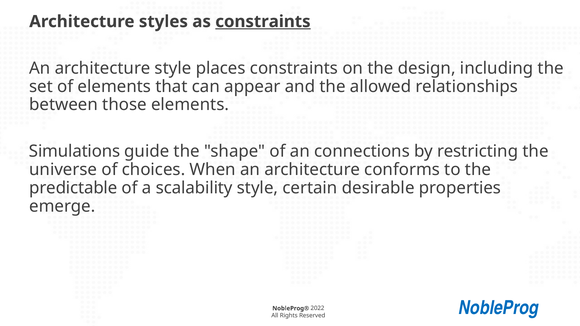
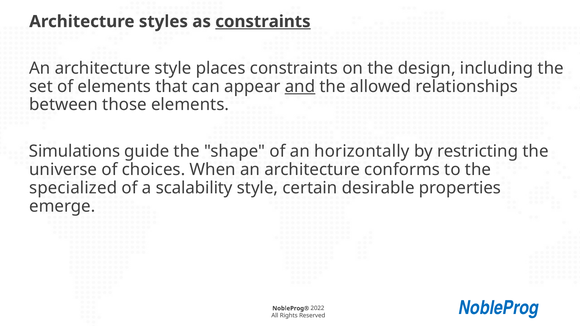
and underline: none -> present (300, 87)
connections: connections -> horizontally (362, 151)
predictable: predictable -> specialized (73, 188)
